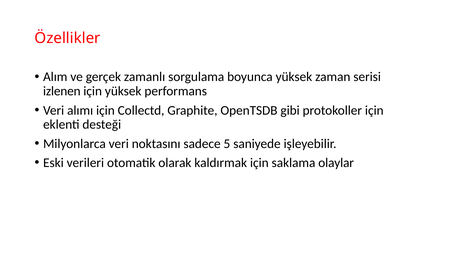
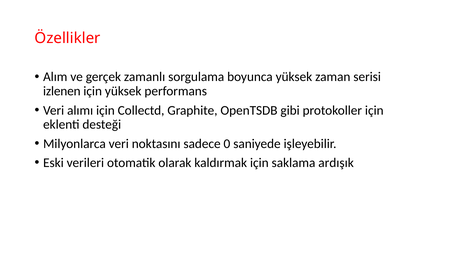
5: 5 -> 0 (227, 143)
olaylar: olaylar -> ardışık (336, 162)
